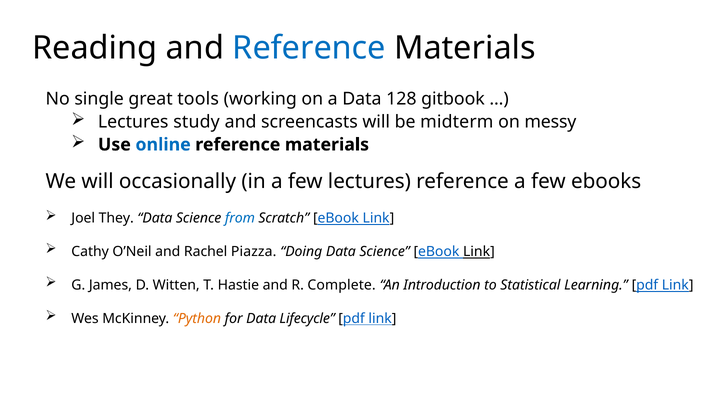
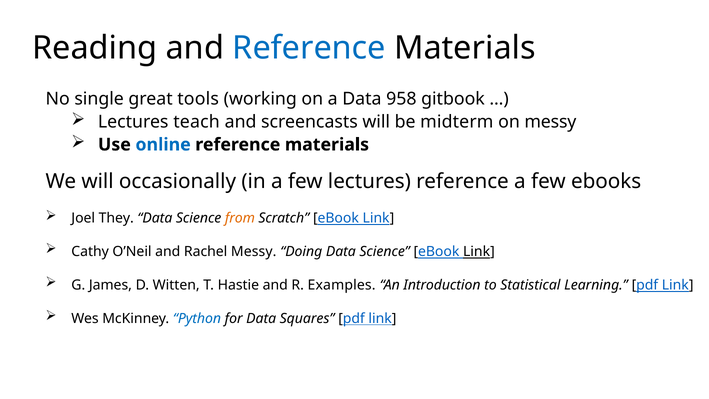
128: 128 -> 958 (401, 99)
study: study -> teach (197, 122)
from colour: blue -> orange (240, 218)
Rachel Piazza: Piazza -> Messy (254, 251)
Complete: Complete -> Examples (342, 285)
Python colour: orange -> blue (197, 318)
Lifecycle: Lifecycle -> Squares (307, 318)
